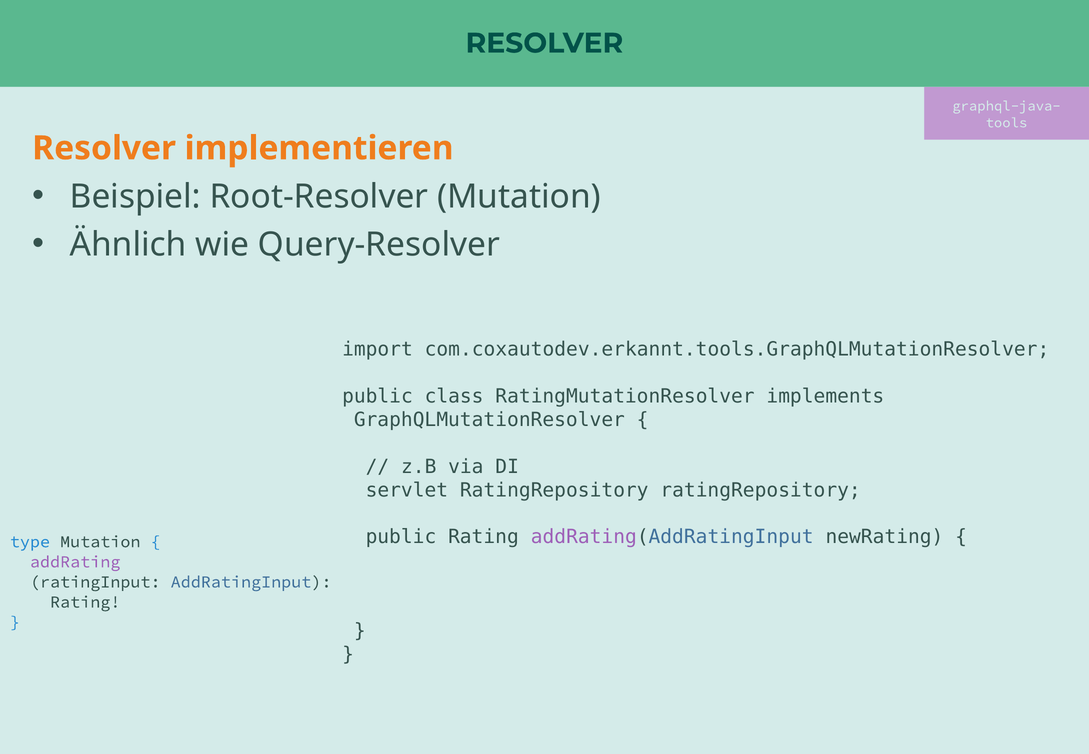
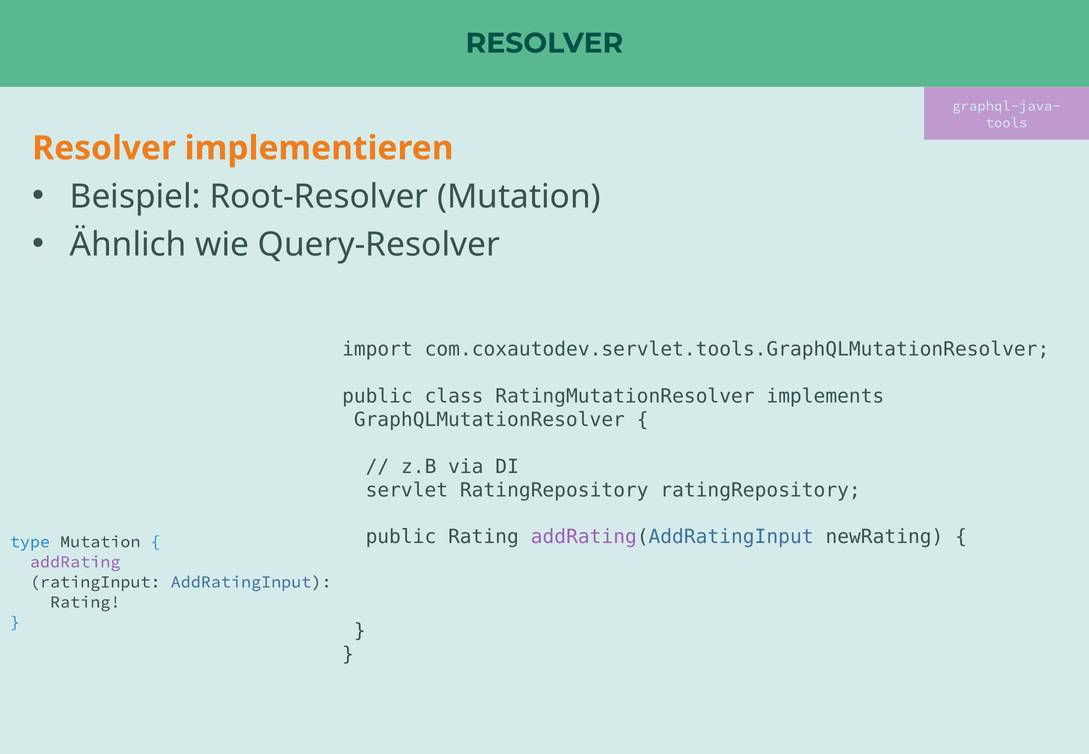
com.coxautodev.erkannt.tools.GraphQLMutationResolver: com.coxautodev.erkannt.tools.GraphQLMutationResolver -> com.coxautodev.servlet.tools.GraphQLMutationResolver (737, 349)
